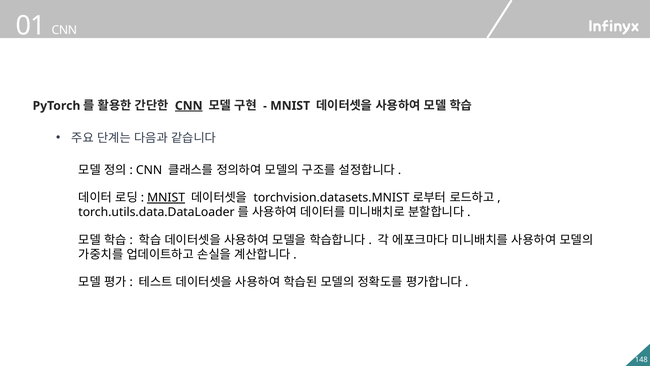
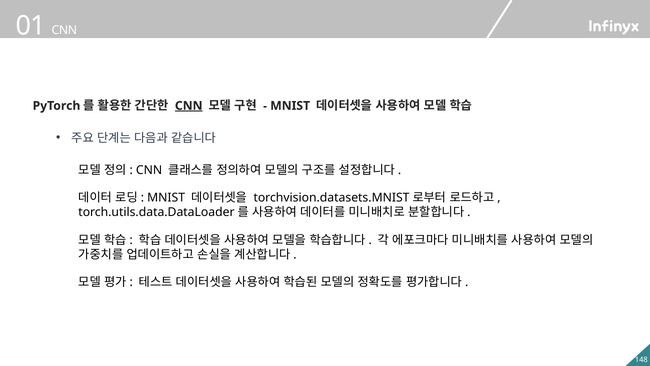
MNIST underline: present -> none (166, 198)
